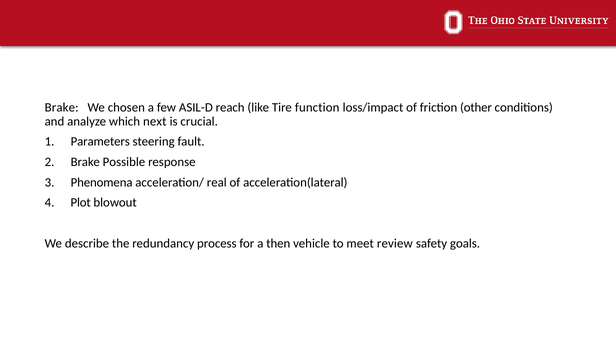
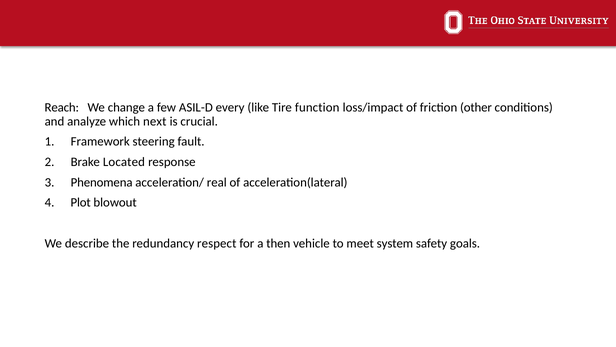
Brake: Brake -> Reach (62, 107)
chosen: chosen -> change (126, 107)
reach: reach -> every (230, 107)
Parameters: Parameters -> Framework (100, 141)
Possible: Possible -> Located (124, 162)
process: process -> respect (217, 243)
review: review -> system (395, 243)
